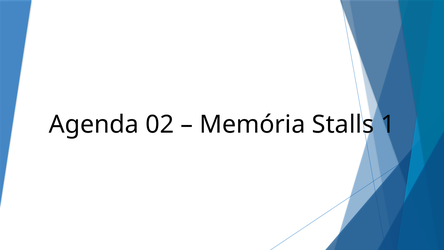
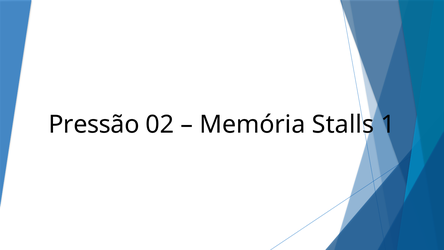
Agenda: Agenda -> Pressão (94, 124)
